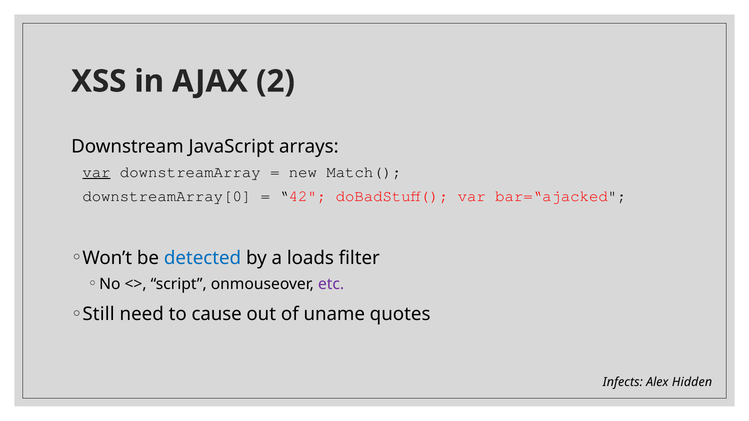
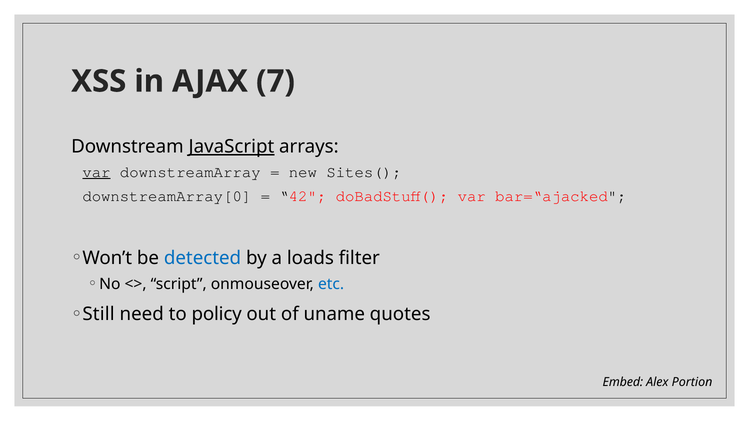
2: 2 -> 7 (275, 81)
JavaScript underline: none -> present (231, 147)
Match(: Match( -> Sites( (364, 172)
etc colour: purple -> blue (331, 284)
cause: cause -> policy (217, 314)
Infects: Infects -> Embed (623, 383)
Hidden: Hidden -> Portion (692, 383)
